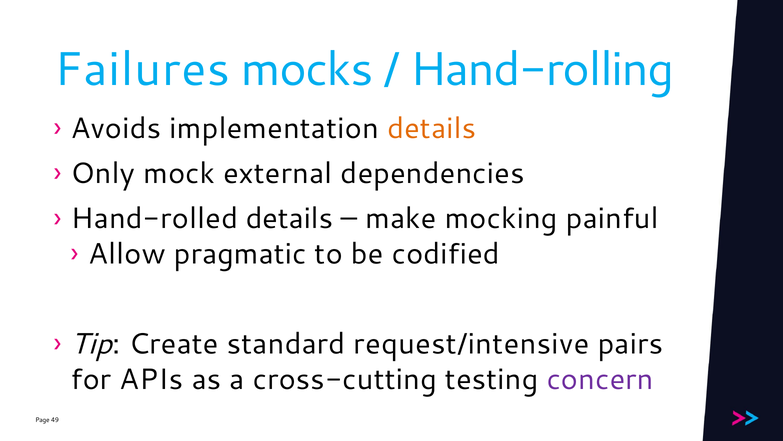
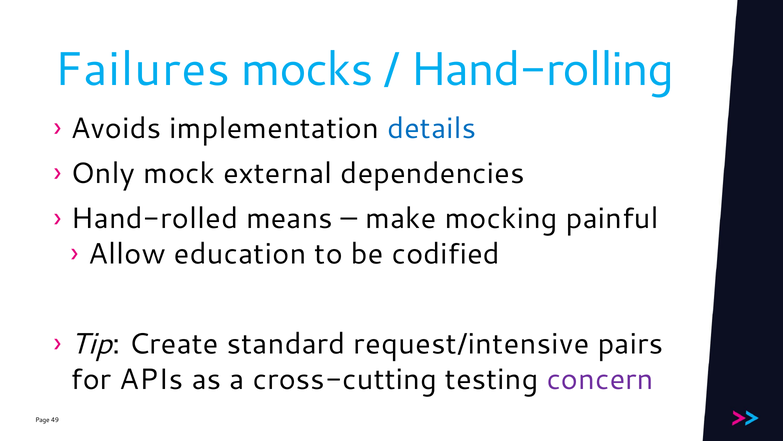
details colour: orange -> blue (432, 129)
Hand-rolled details: details -> means (289, 219)
pragmatic: pragmatic -> education (240, 254)
